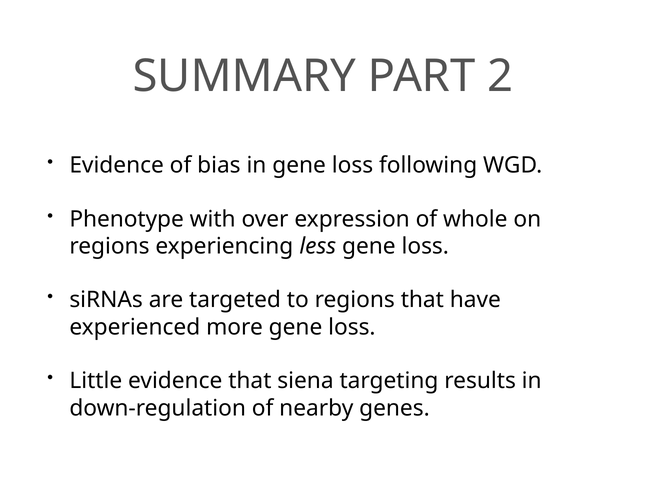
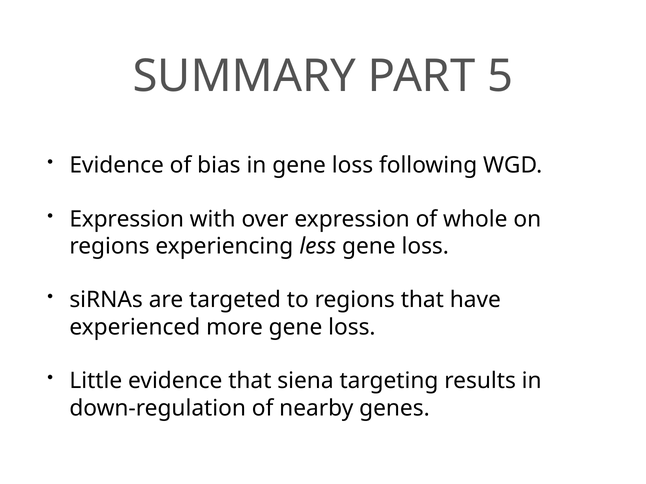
2: 2 -> 5 (500, 76)
Phenotype: Phenotype -> Expression (127, 219)
